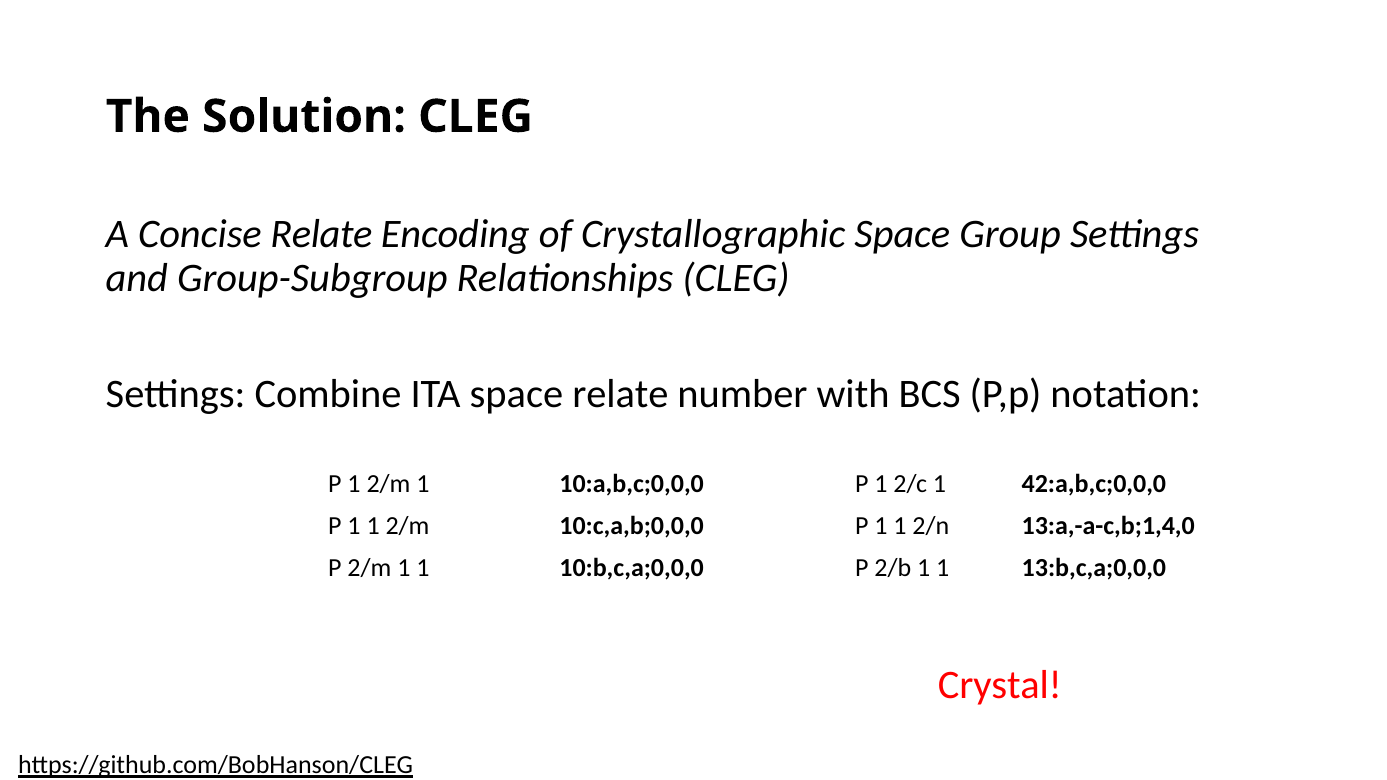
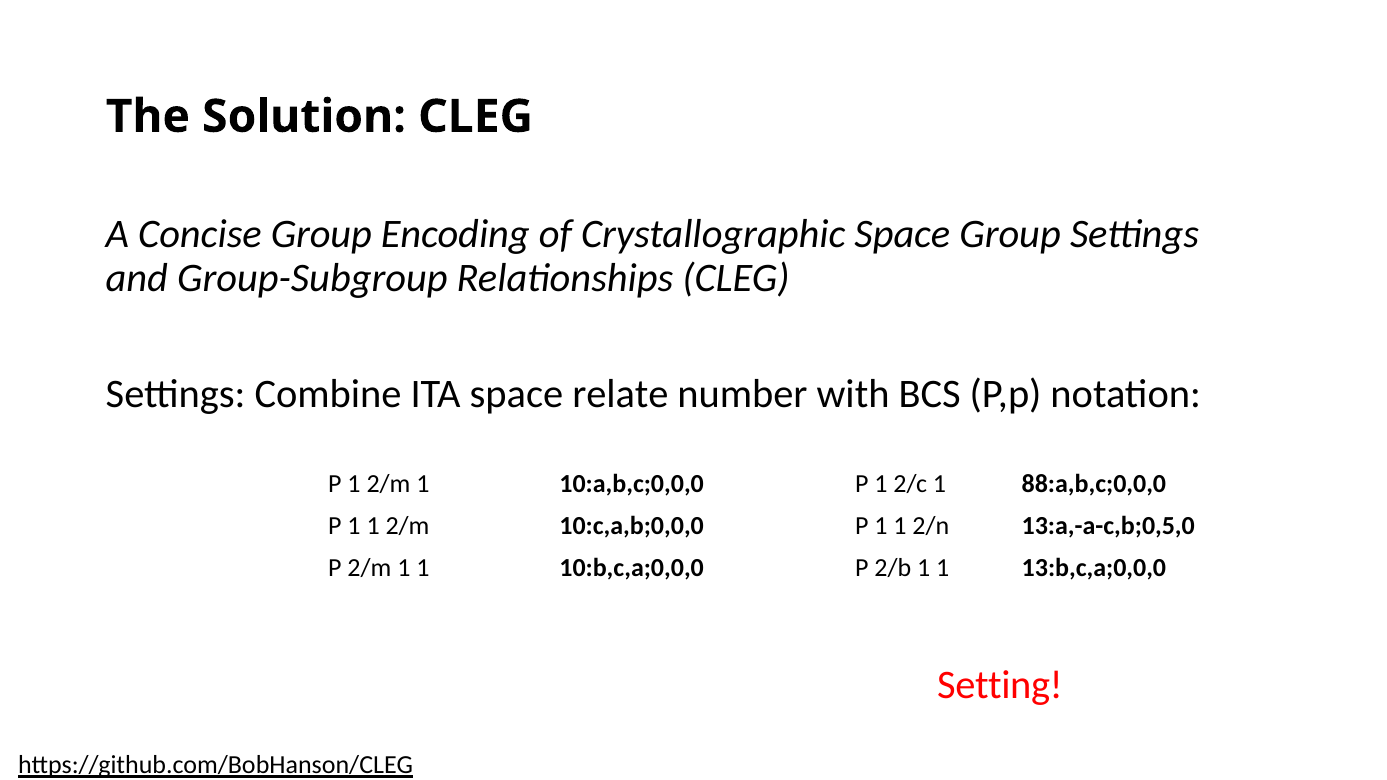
Concise Relate: Relate -> Group (321, 235)
42:a,b,c;0,0,0: 42:a,b,c;0,0,0 -> 88:a,b,c;0,0,0 (1094, 484)
13:a,-a-c,b;1,4,0: 13:a,-a-c,b;1,4,0 -> 13:a,-a-c,b;0,5,0 (1108, 526)
Crystal: Crystal -> Setting (1000, 685)
